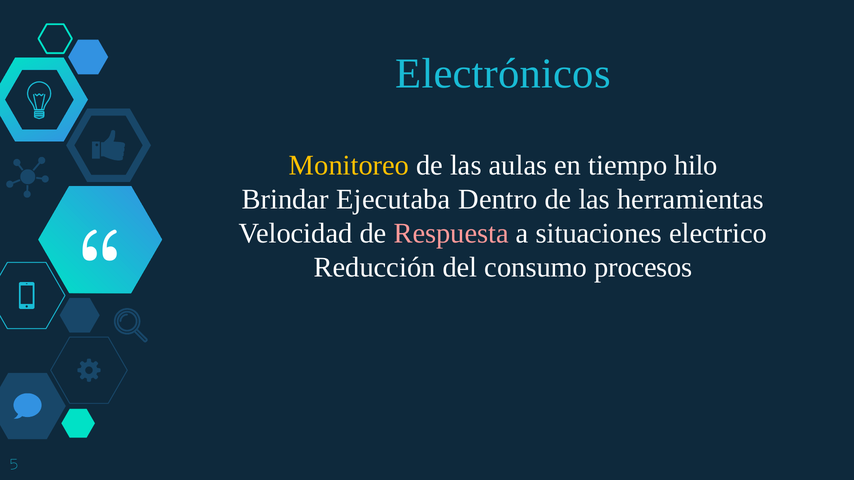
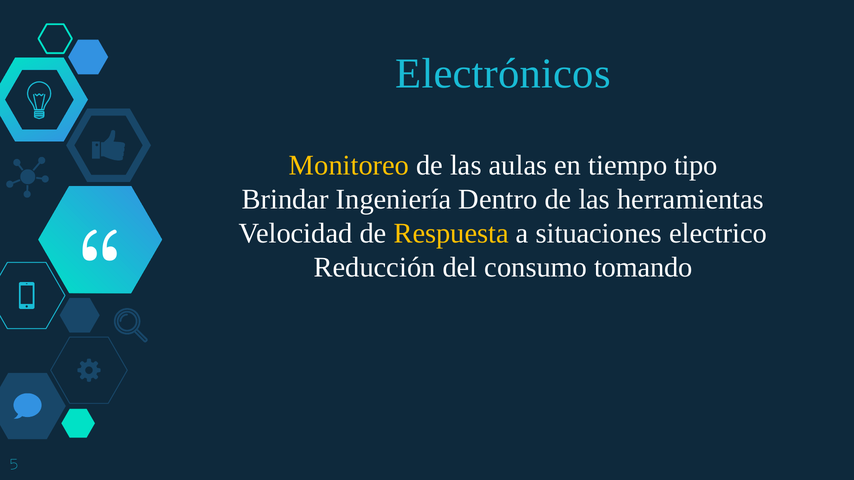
hilo: hilo -> tipo (696, 165)
Ejecutaba: Ejecutaba -> Ingeniería (394, 199)
Respuesta colour: pink -> yellow (451, 234)
procesos: procesos -> tomando (643, 268)
